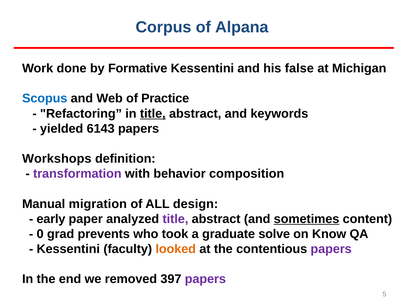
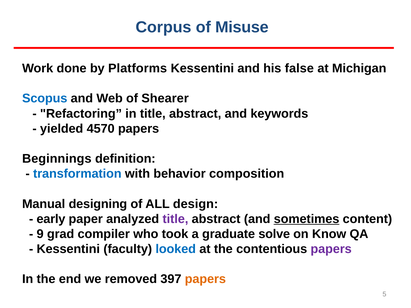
Alpana: Alpana -> Misuse (242, 27)
Formative: Formative -> Platforms (138, 68)
Practice: Practice -> Shearer (165, 99)
title underline: present -> none (153, 114)
6143: 6143 -> 4570 (101, 129)
Workshops: Workshops -> Beginnings (57, 159)
transformation colour: purple -> blue (77, 174)
migration: migration -> designing (98, 204)
0: 0 -> 9 (40, 234)
prevents: prevents -> compiler (104, 234)
looked colour: orange -> blue (176, 249)
papers colour: purple -> orange (205, 279)
